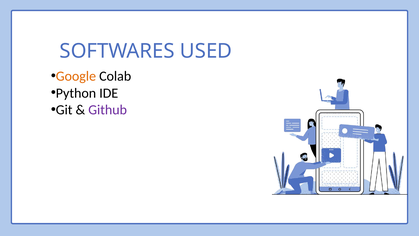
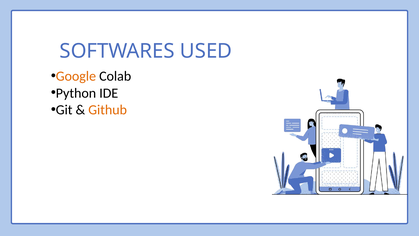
Github colour: purple -> orange (108, 110)
